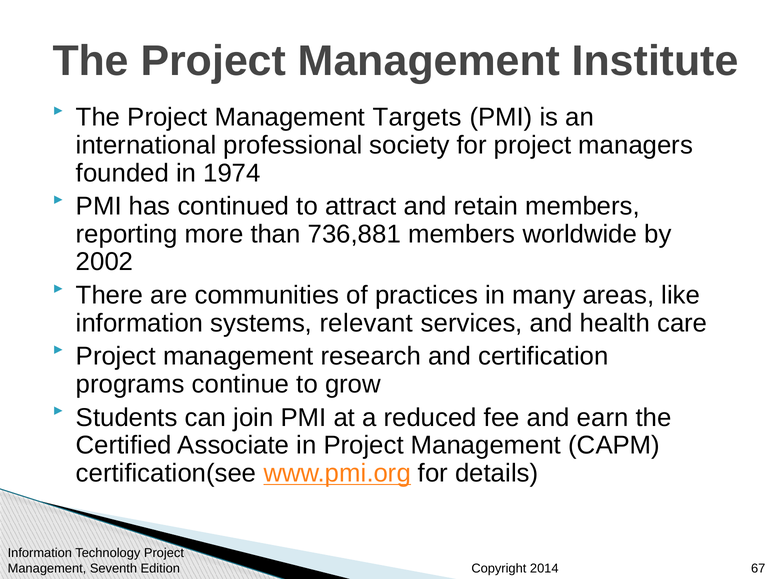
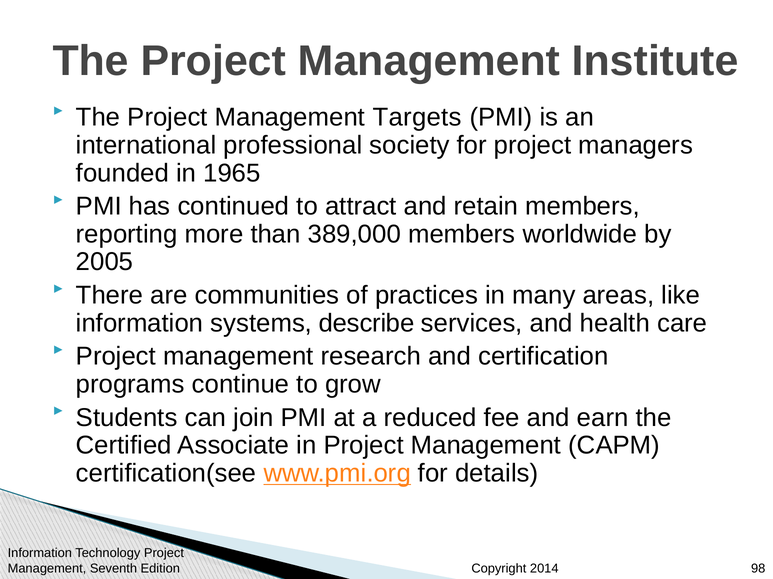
1974: 1974 -> 1965 (232, 173)
736,881: 736,881 -> 389,000 (354, 235)
2002: 2002 -> 2005 (105, 262)
relevant: relevant -> describe (367, 324)
67: 67 -> 98 (758, 569)
